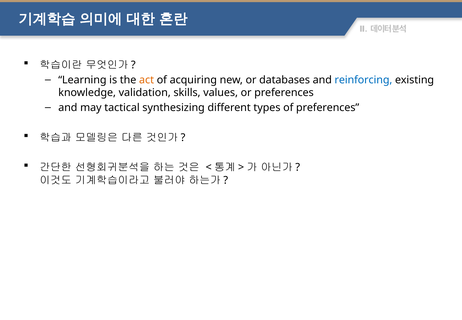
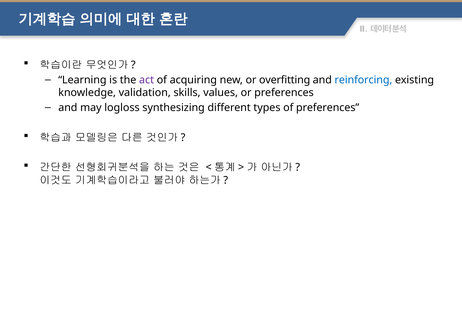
act colour: orange -> purple (147, 80)
databases: databases -> overfitting (285, 80)
tactical: tactical -> logloss (122, 108)
